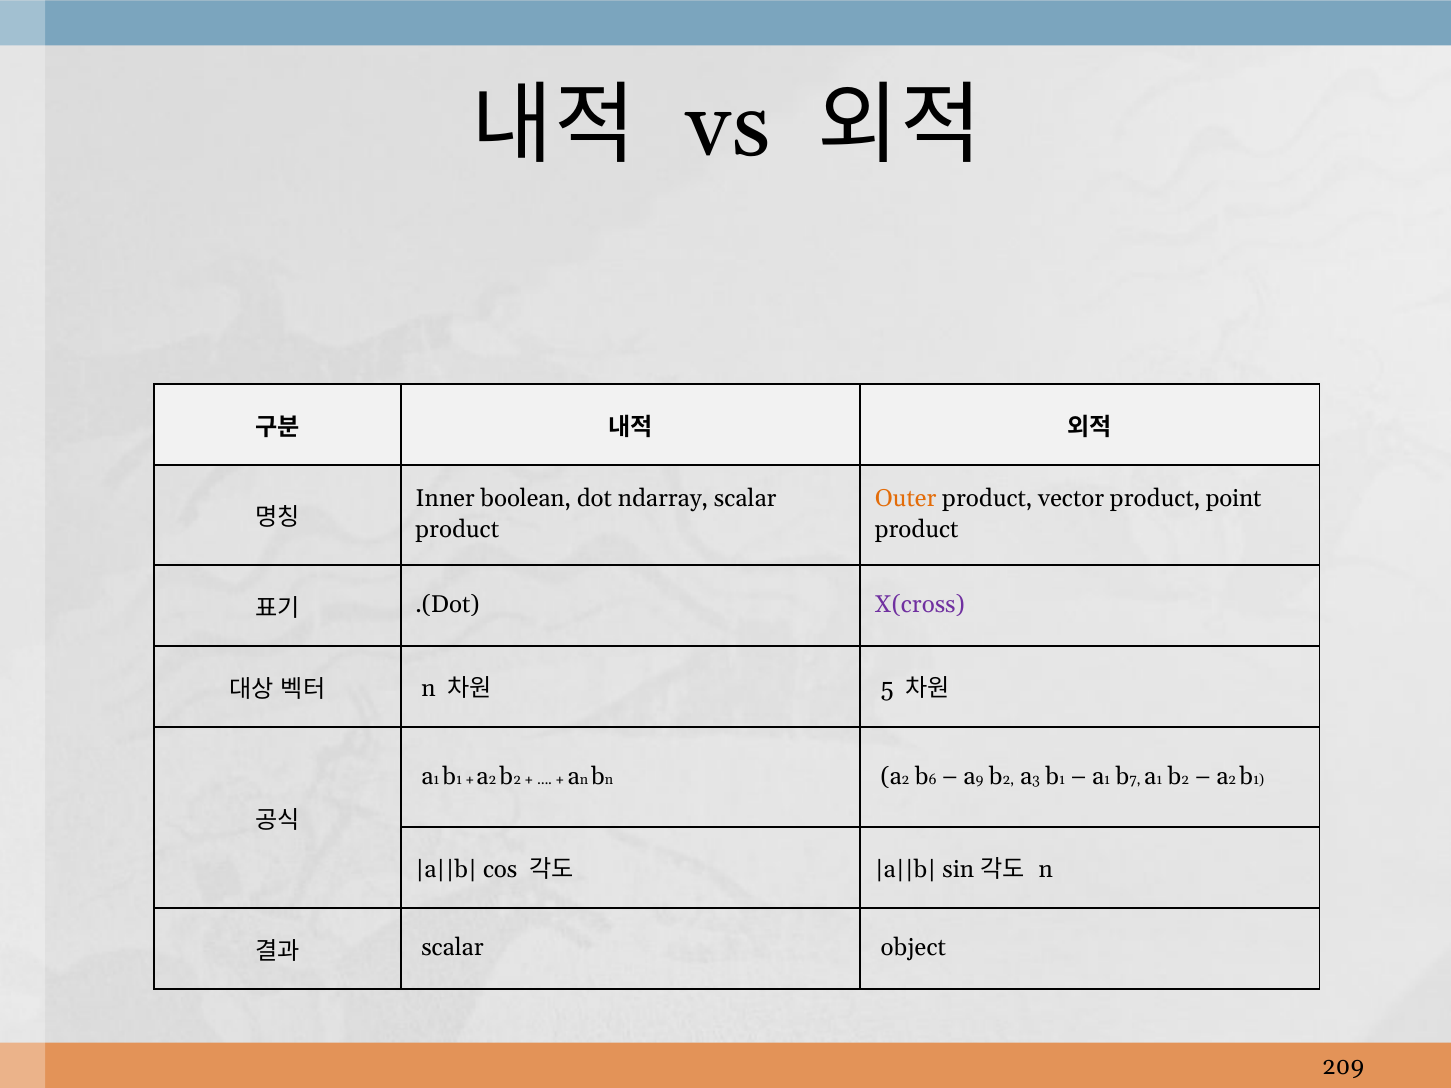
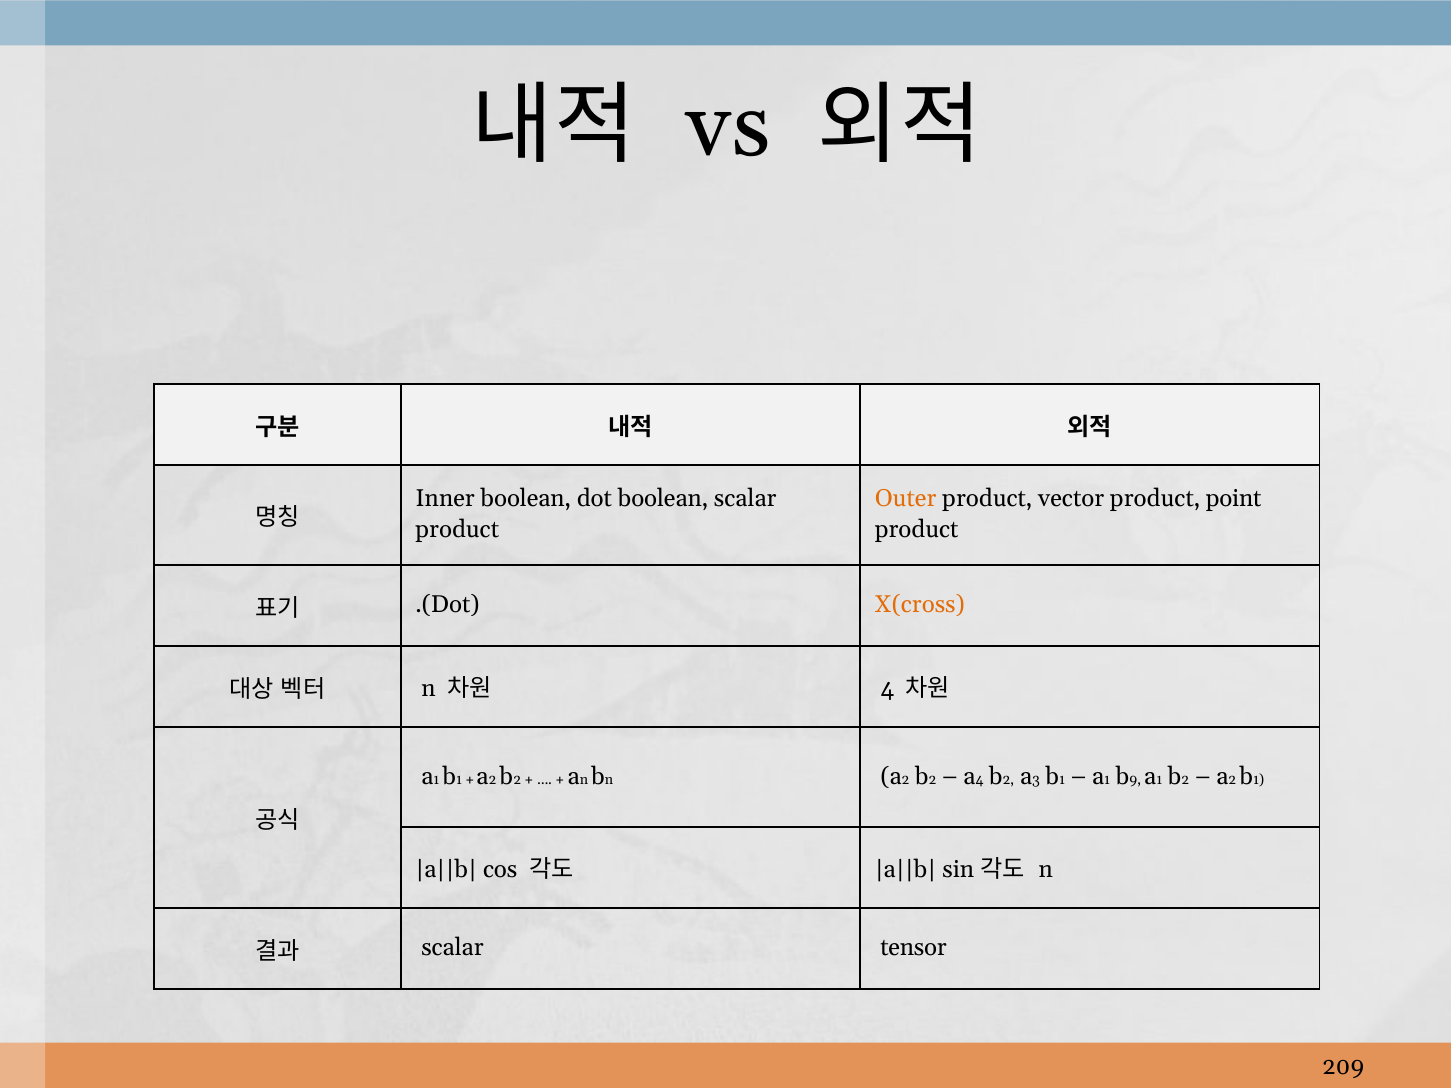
dot ndarray: ndarray -> boolean (663, 499)
X(cross colour: purple -> orange (920, 605)
5: 5 -> 4 (887, 689)
6: 6 -> 2 (933, 780)
a 9: 9 -> 4 (980, 780)
7: 7 -> 9 (1135, 780)
object: object -> tensor (914, 948)
